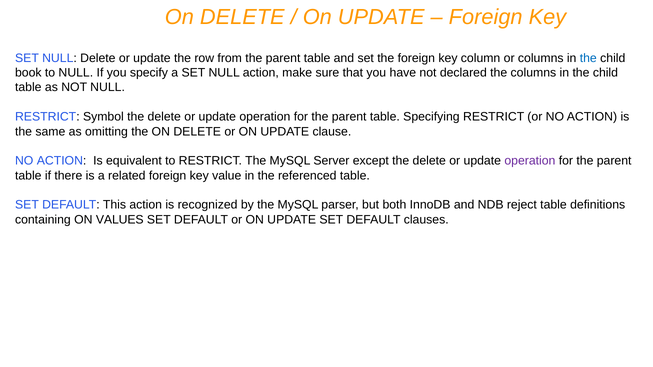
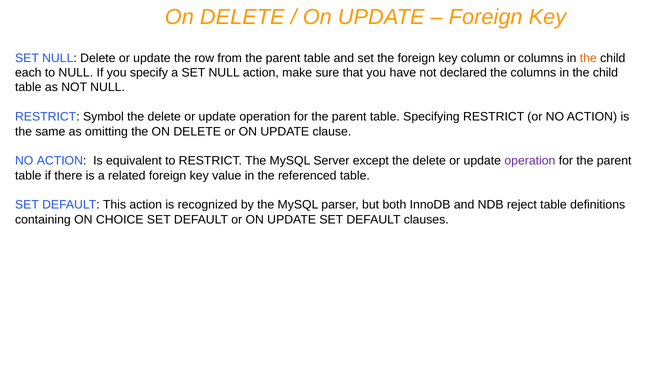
the colour: blue -> orange (588, 58)
book: book -> each (28, 73)
VALUES: VALUES -> CHOICE (120, 220)
